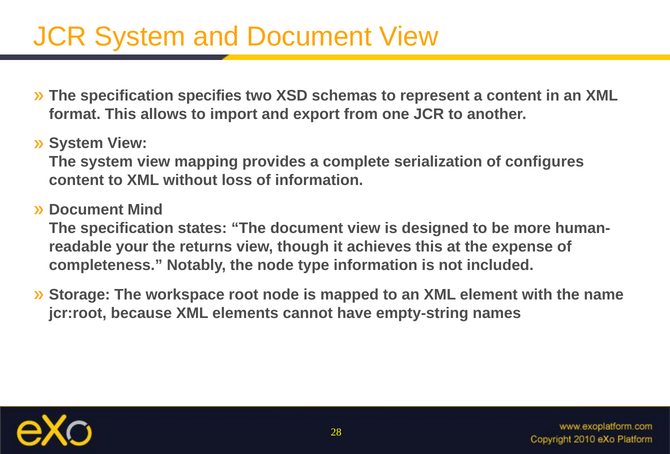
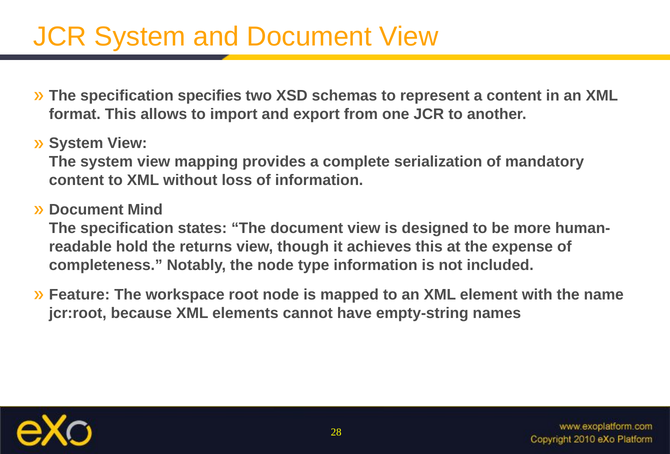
configures: configures -> mandatory (545, 162)
your: your -> hold (132, 247)
Storage: Storage -> Feature (79, 294)
